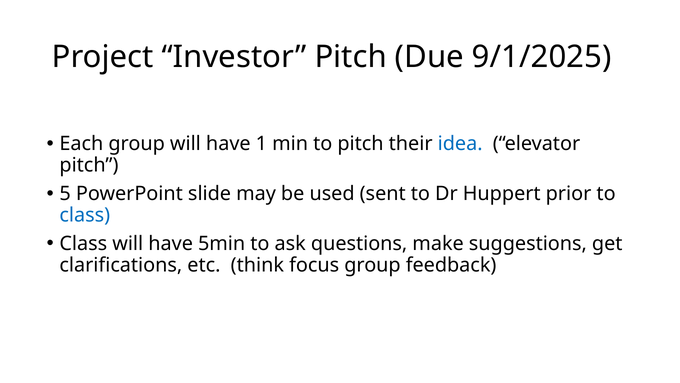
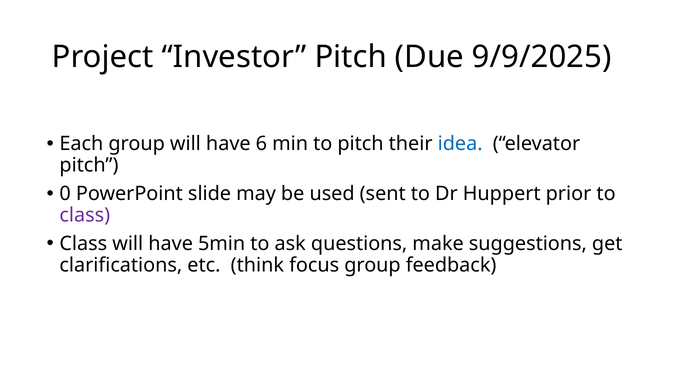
9/1/2025: 9/1/2025 -> 9/9/2025 (542, 57)
1: 1 -> 6 (261, 144)
5: 5 -> 0 (65, 194)
class colour: blue -> purple (85, 215)
